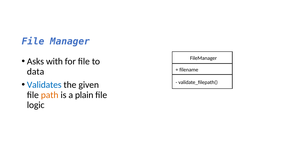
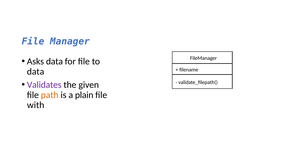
Asks with: with -> data (54, 61)
Validates colour: blue -> purple (44, 85)
logic: logic -> with (36, 105)
